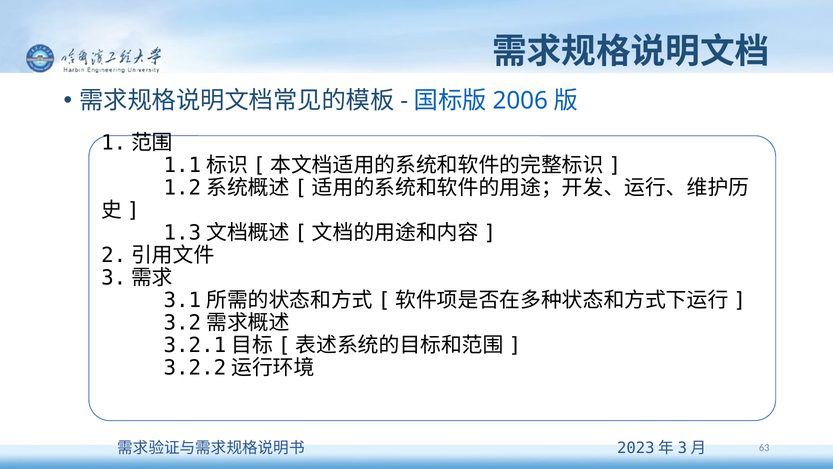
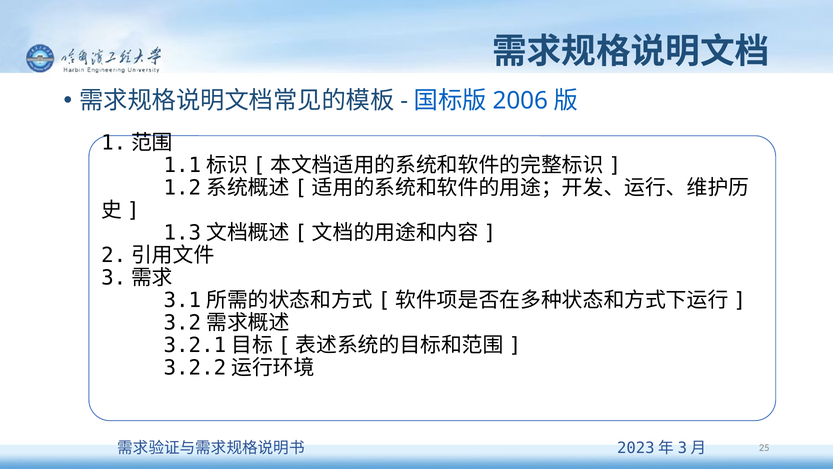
63: 63 -> 25 (764, 447)
